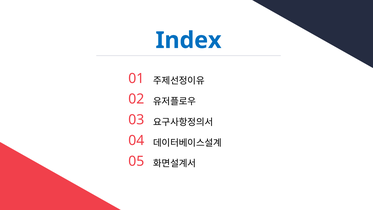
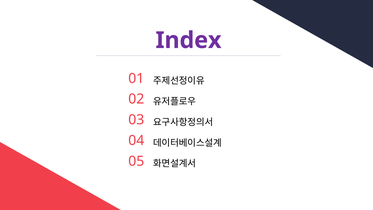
Index colour: blue -> purple (188, 40)
